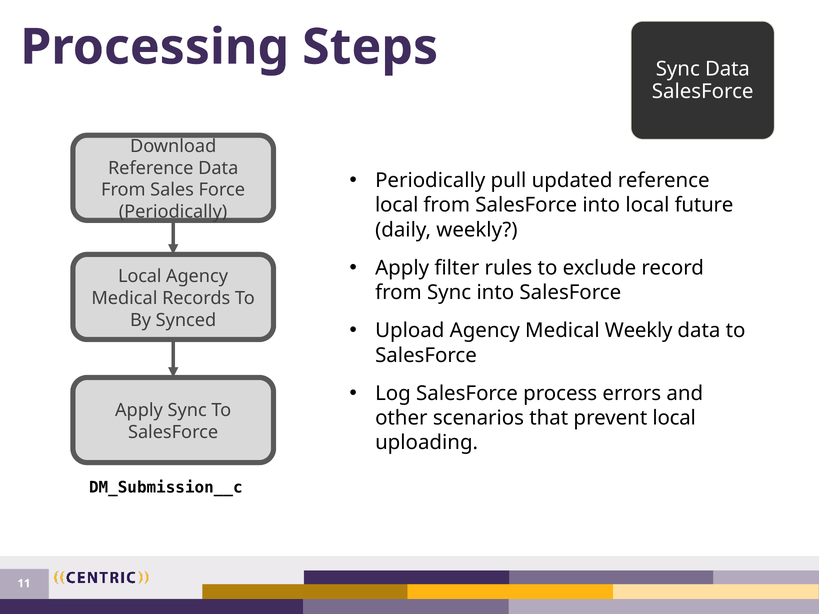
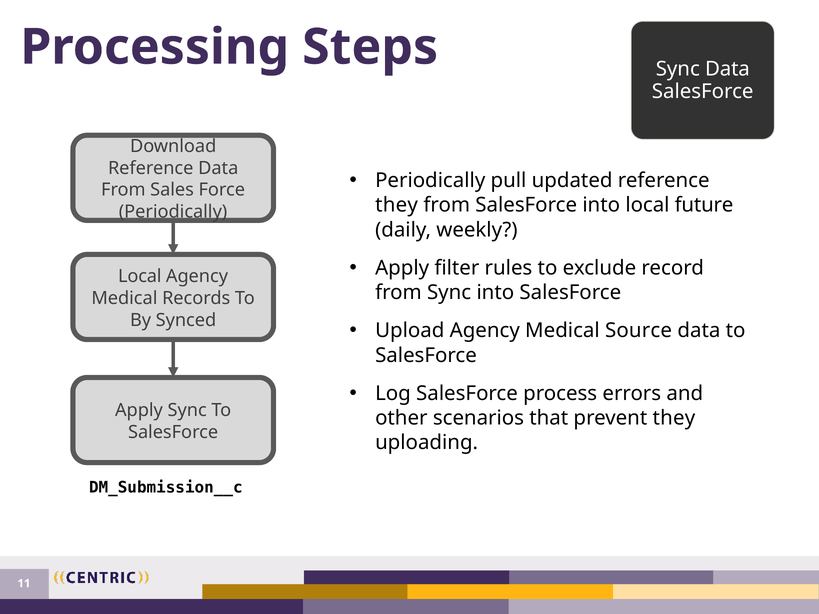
local: local -> they (397, 205)
Medical Weekly: Weekly -> Source (638, 331)
prevent local: local -> they (674, 418)
